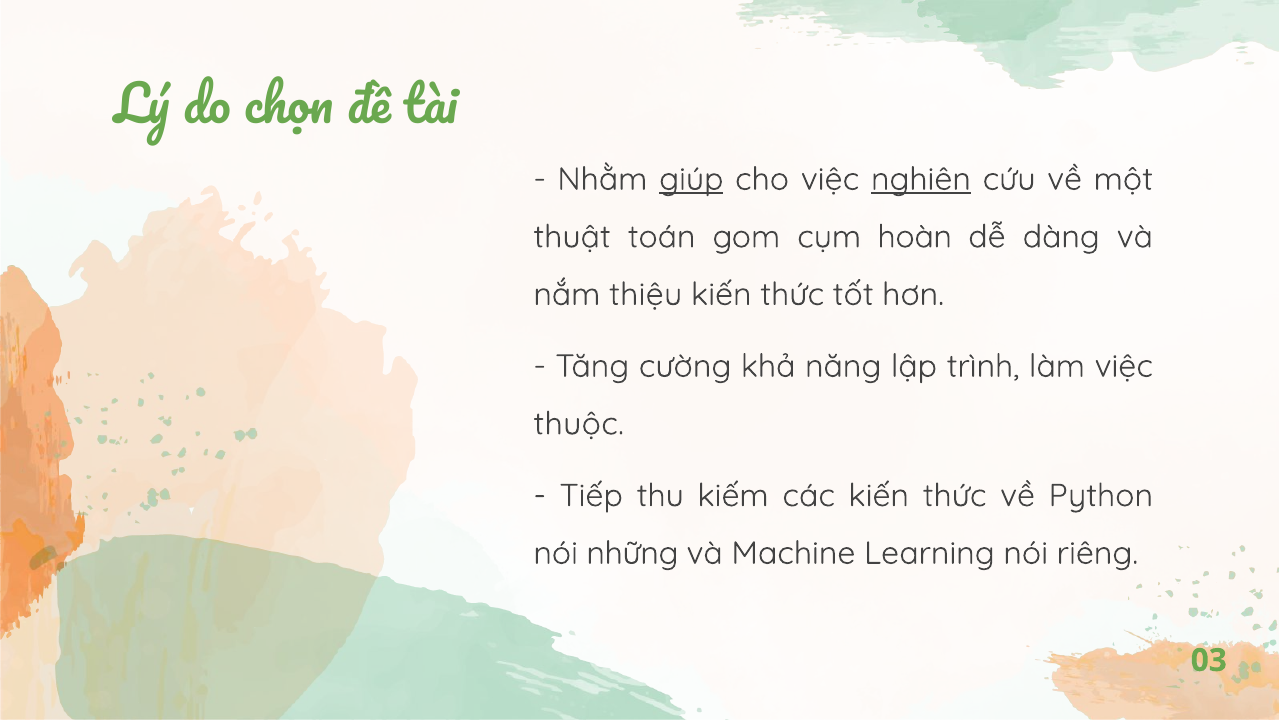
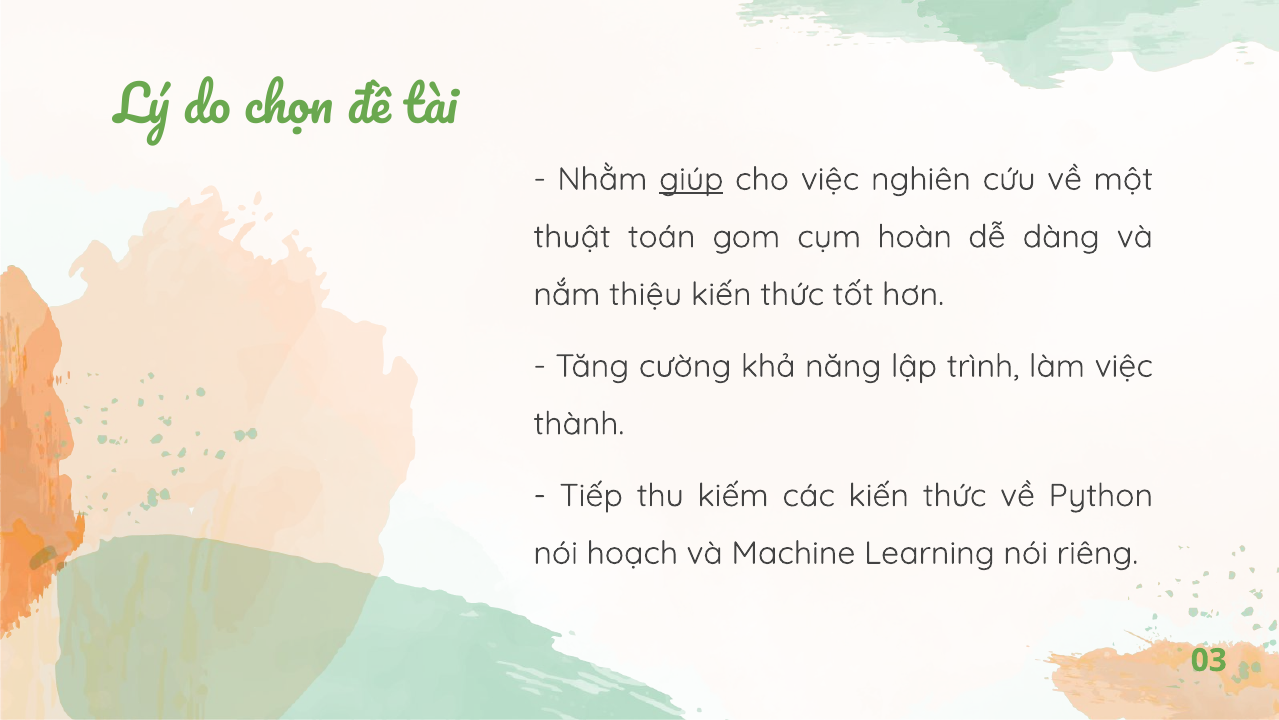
nghiên underline: present -> none (921, 179)
thuộc: thuộc -> thành (579, 424)
những: những -> hoạch (632, 553)
